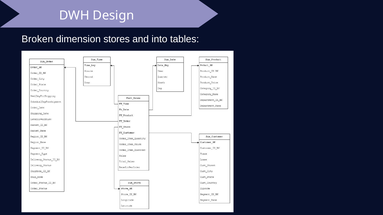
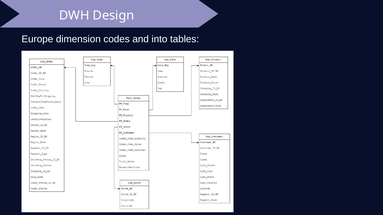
Broken: Broken -> Europe (37, 39)
stores: stores -> codes (117, 39)
